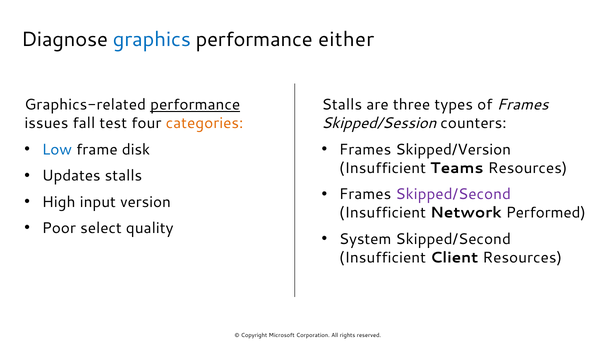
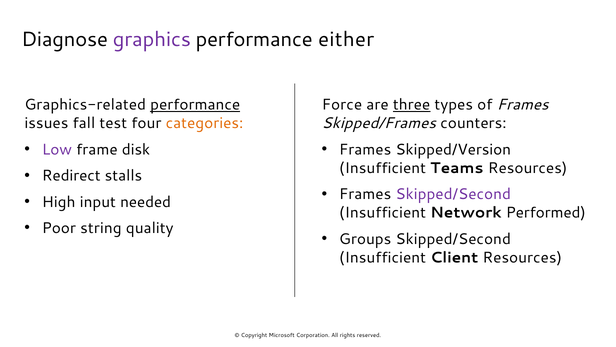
graphics colour: blue -> purple (152, 39)
Stalls: Stalls -> Force (342, 105)
three underline: none -> present (412, 105)
Skipped/Session: Skipped/Session -> Skipped/Frames (379, 123)
Low colour: blue -> purple (57, 149)
Updates: Updates -> Redirect (71, 176)
version: version -> needed (146, 202)
select: select -> string (101, 228)
System: System -> Groups (365, 239)
